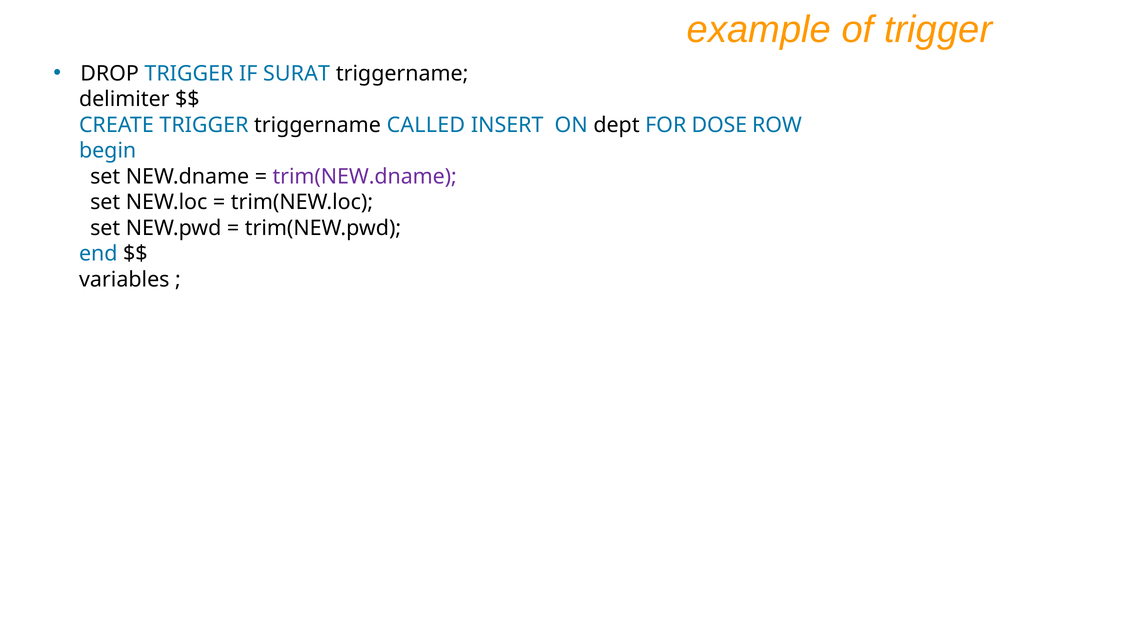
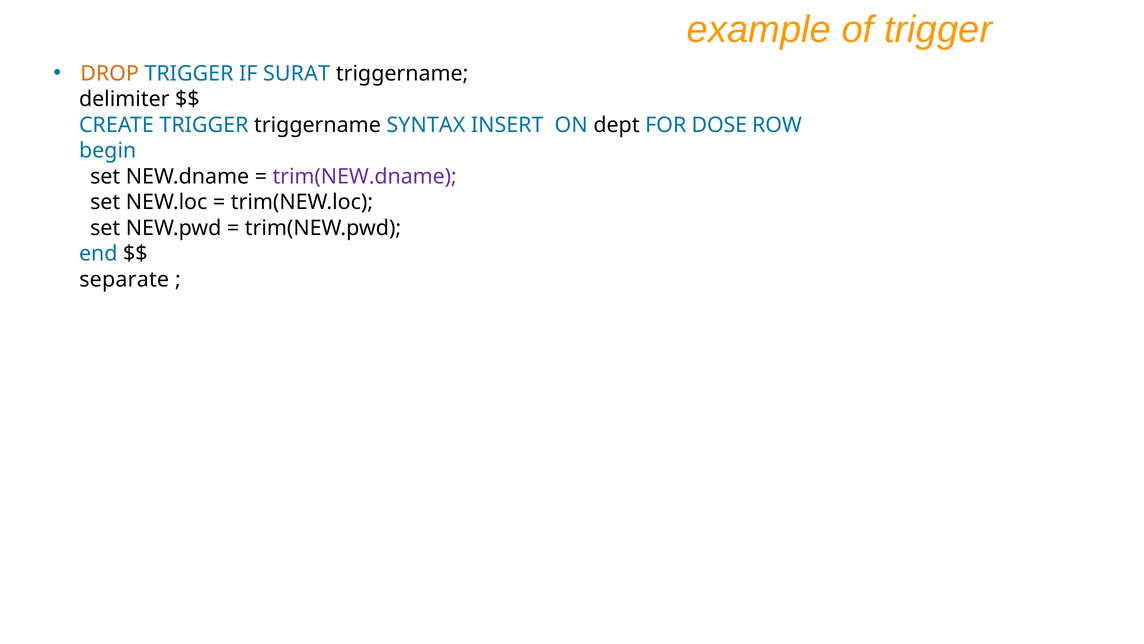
DROP colour: black -> orange (110, 73)
CALLED: CALLED -> SYNTAX (426, 125)
variables: variables -> separate (124, 279)
